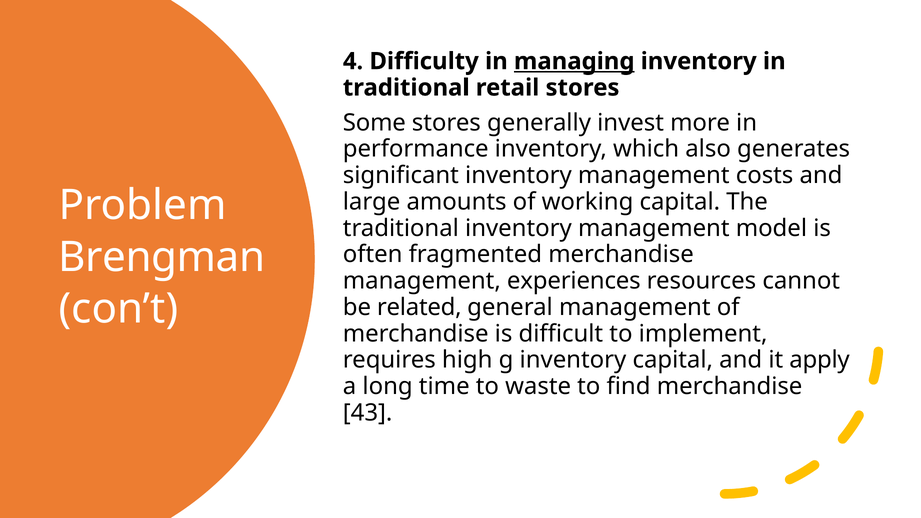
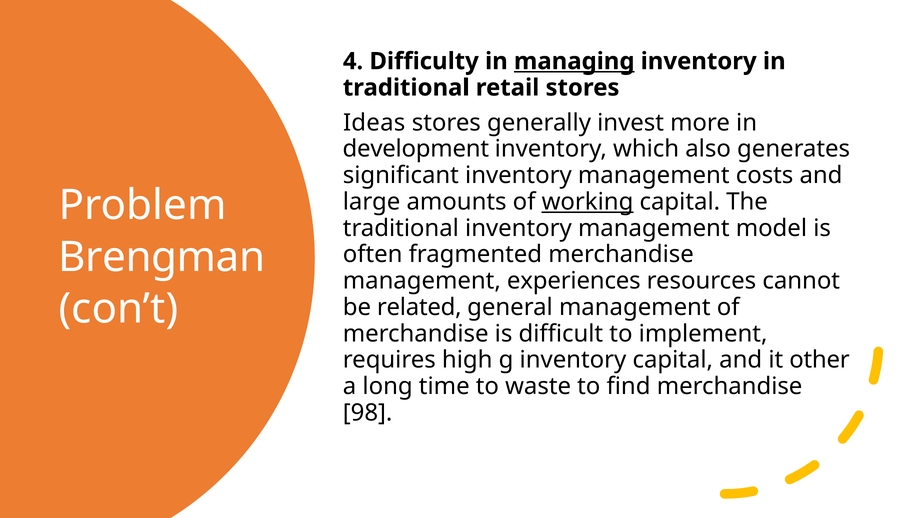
Some: Some -> Ideas (374, 123)
performance: performance -> development (416, 149)
working underline: none -> present (588, 202)
apply: apply -> other (819, 360)
43: 43 -> 98 (368, 413)
